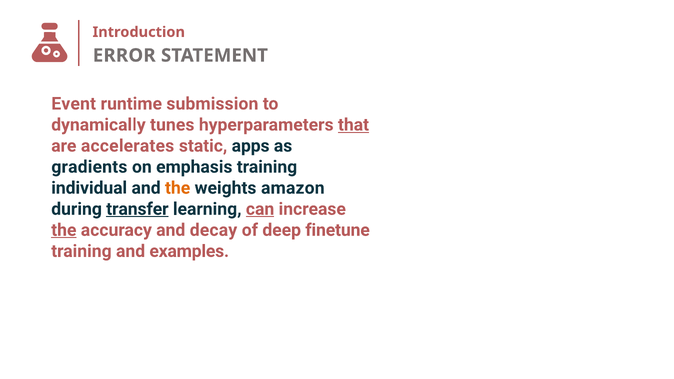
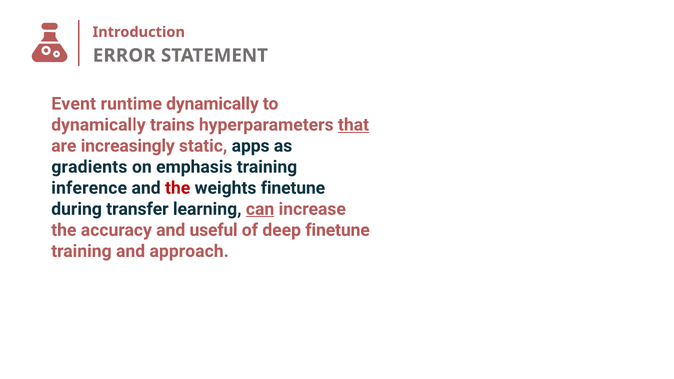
runtime submission: submission -> dynamically (212, 104)
tunes: tunes -> trains (172, 125)
accelerates: accelerates -> increasingly (128, 146)
individual: individual -> inference (89, 188)
the colour: orange -> red (178, 188)
weights amazon: amazon -> finetune (293, 188)
transfer underline: present -> none (137, 209)
the underline: present -> none (64, 230)
decay: decay -> useful (214, 230)
examples: examples -> approach (189, 251)
